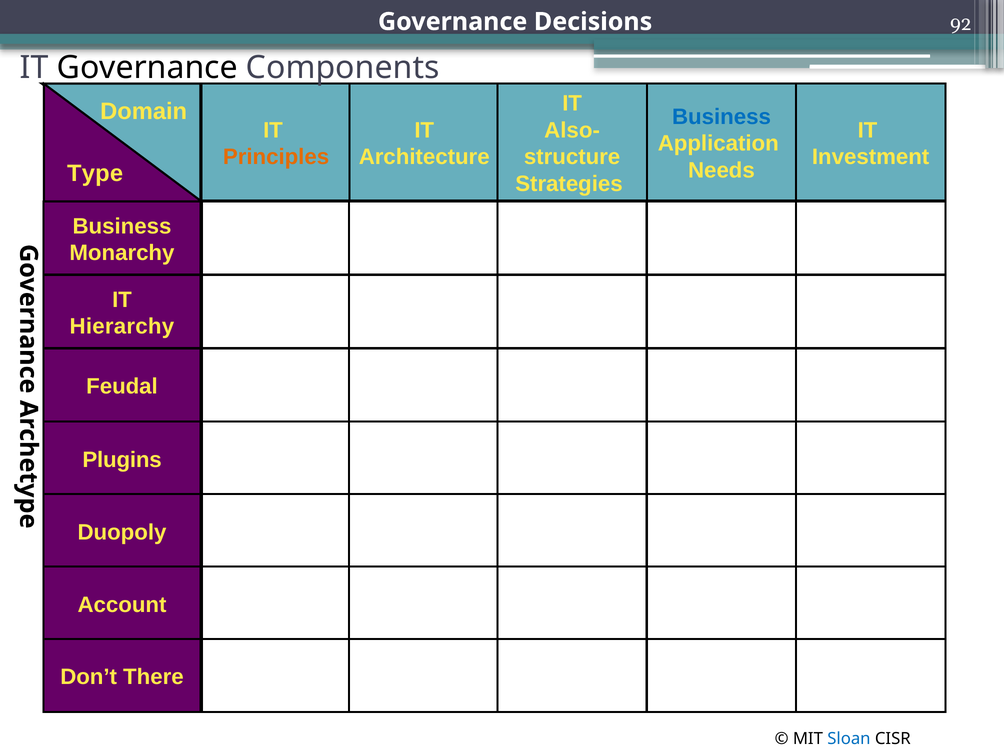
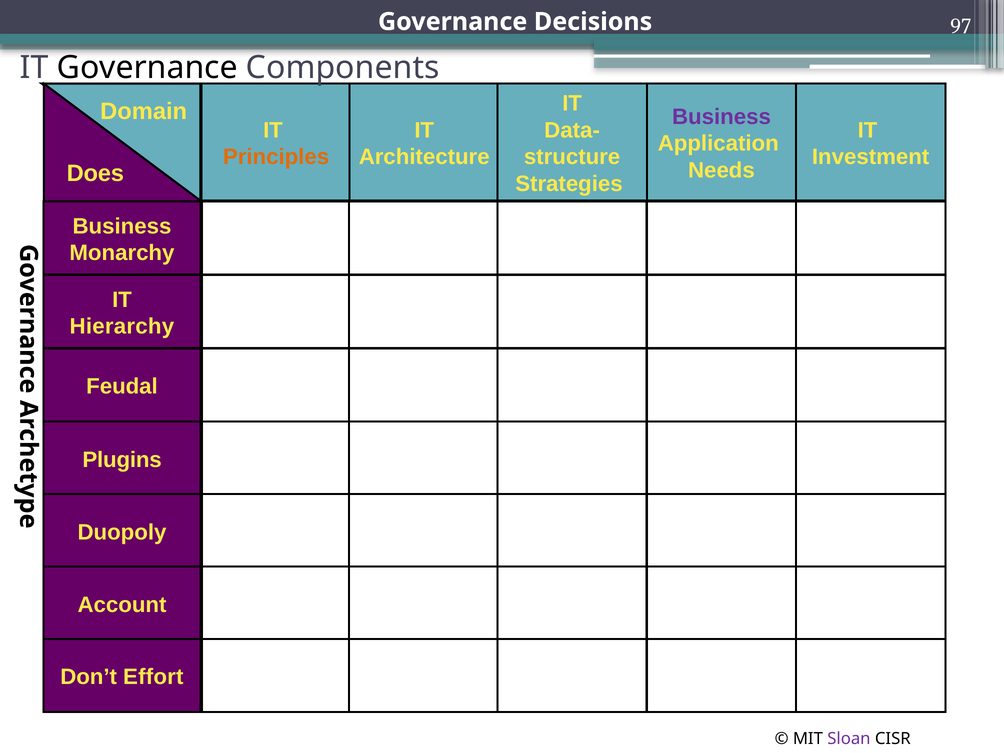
92: 92 -> 97 (961, 24)
Business colour: blue -> purple (721, 117)
Also-: Also- -> Data- (572, 130)
Type: Type -> Does (95, 174)
There: There -> Effort (153, 677)
Sloan colour: blue -> purple (849, 739)
